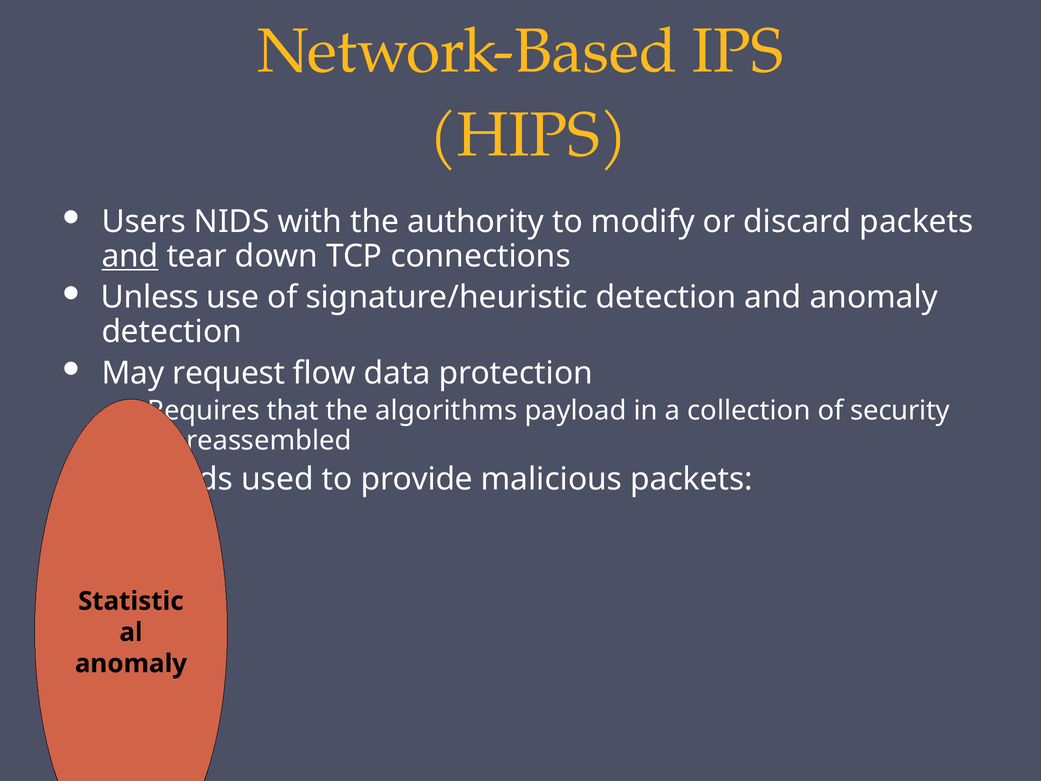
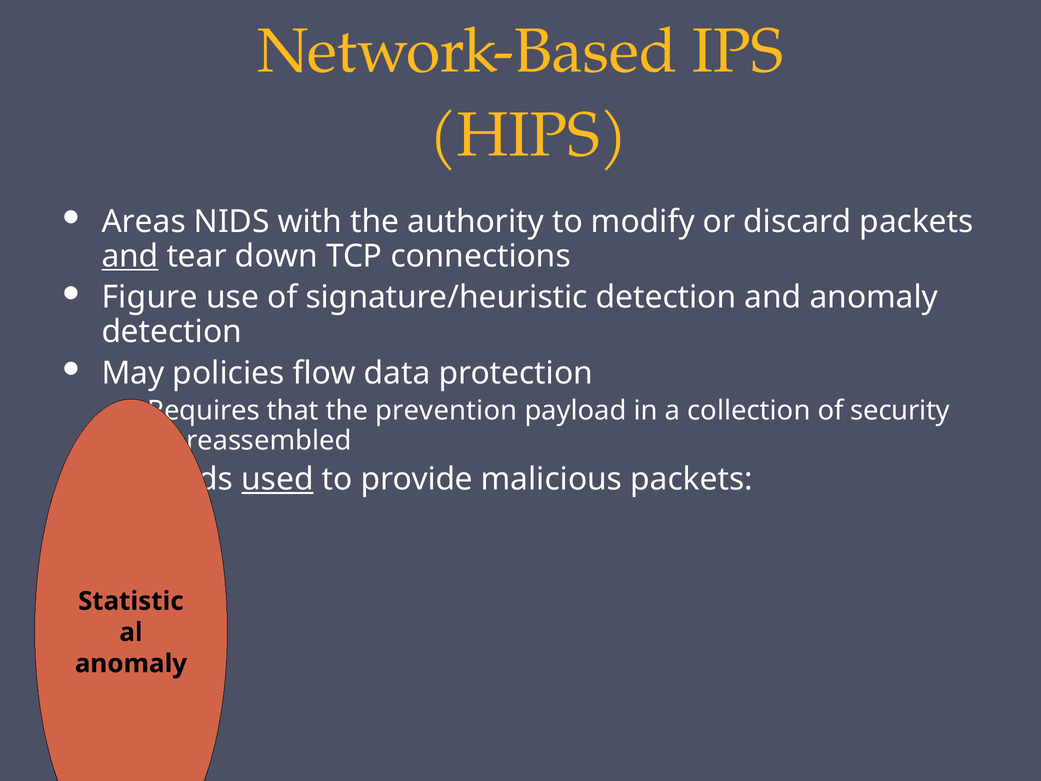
Users: Users -> Areas (144, 222)
Unless: Unless -> Figure (150, 297)
request: request -> policies (229, 373)
algorithms: algorithms -> prevention (446, 411)
used underline: none -> present (277, 479)
